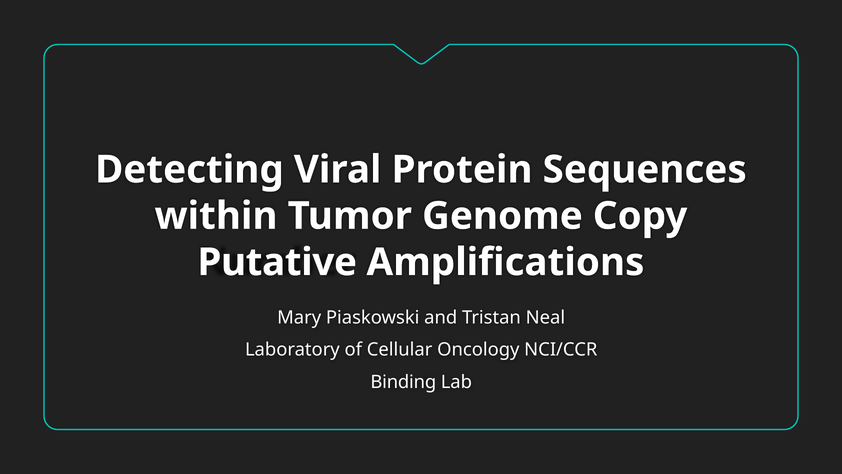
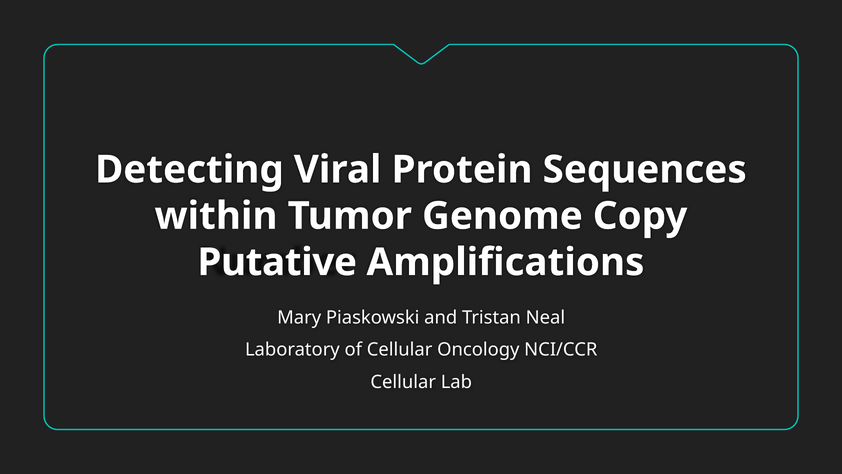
Binding: Binding -> Cellular (403, 382)
